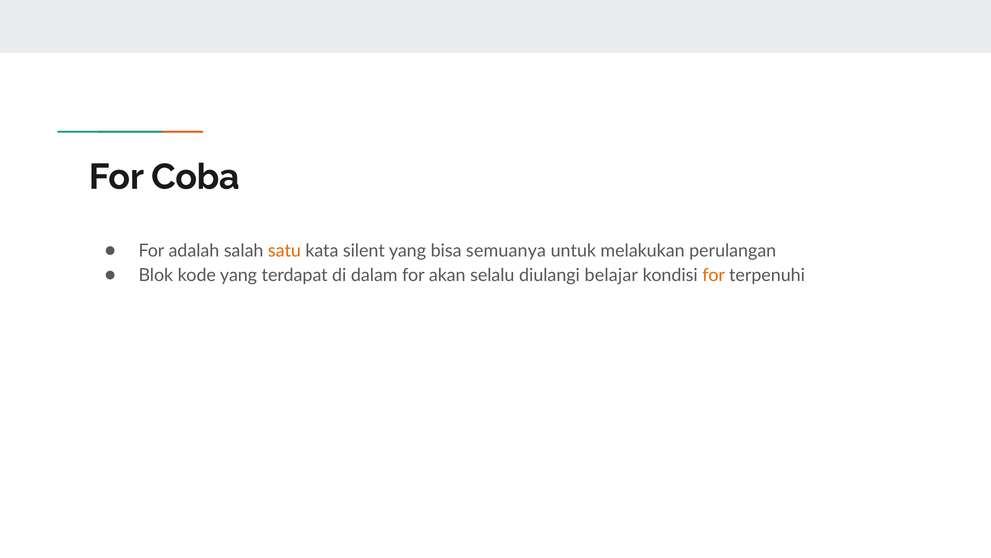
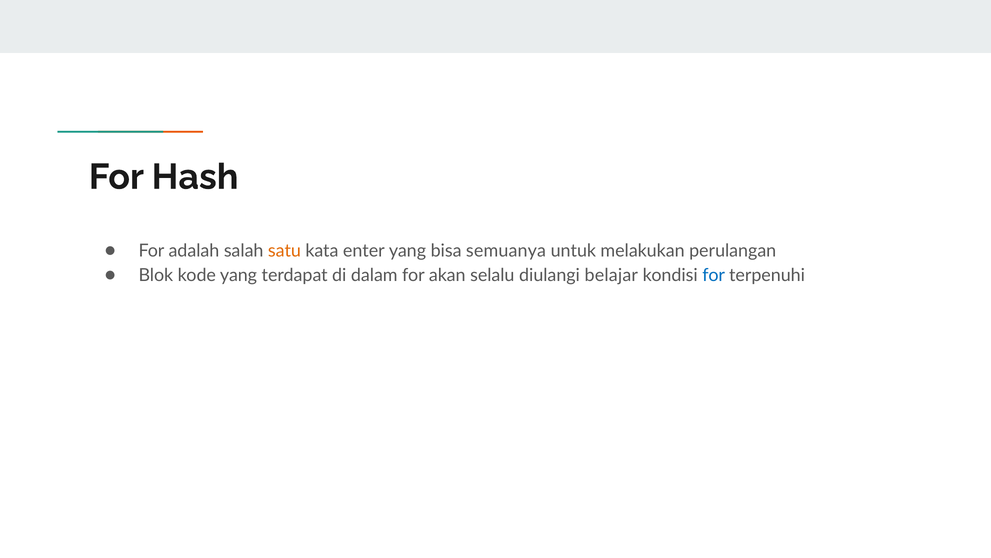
Coba: Coba -> Hash (195, 177)
silent: silent -> enter (364, 250)
for colour: orange -> blue (714, 275)
